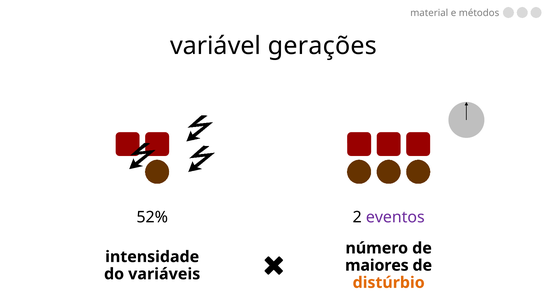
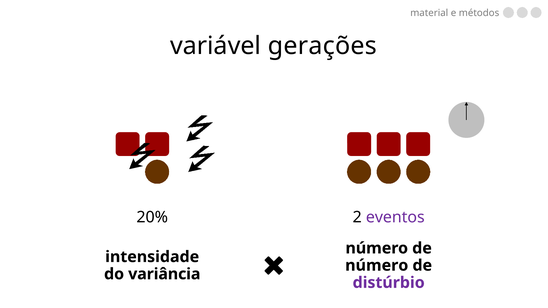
52%: 52% -> 20% (152, 217)
maiores: maiores -> número (377, 266)
variáveis: variáveis -> variância (164, 274)
distúrbio colour: orange -> purple (389, 283)
